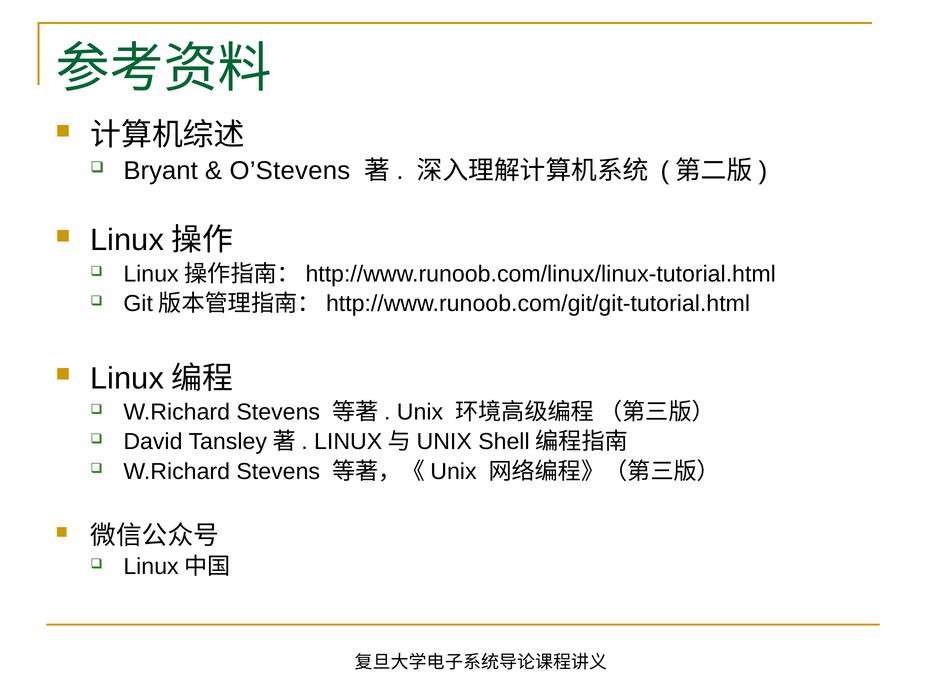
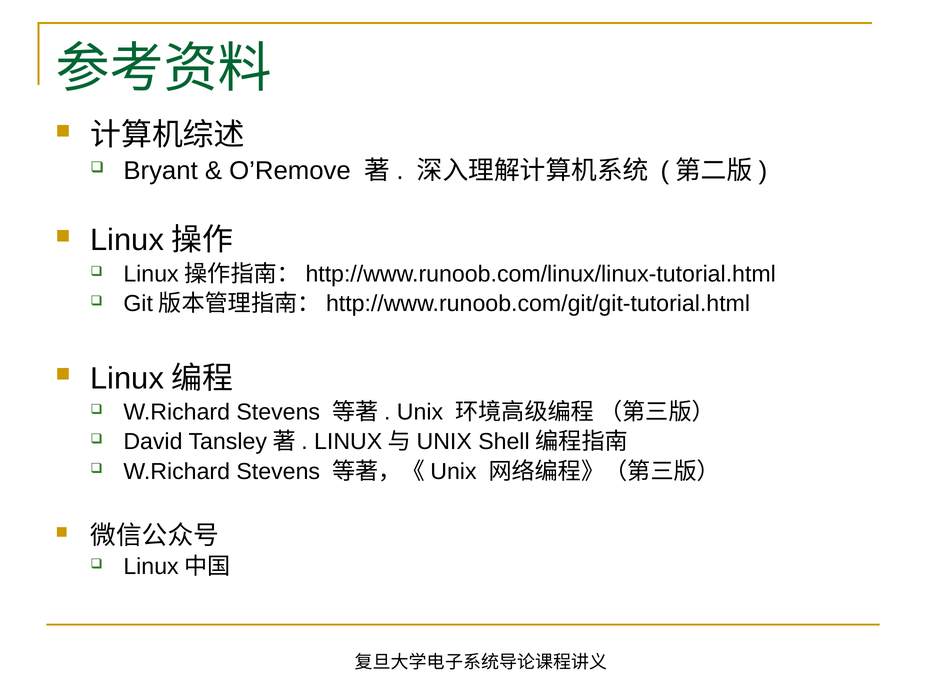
O’Stevens: O’Stevens -> O’Remove (290, 171)
